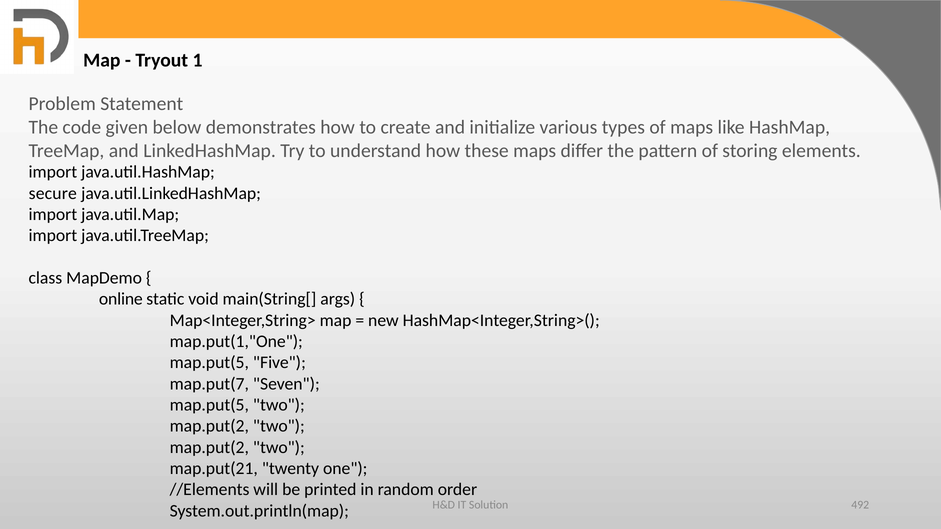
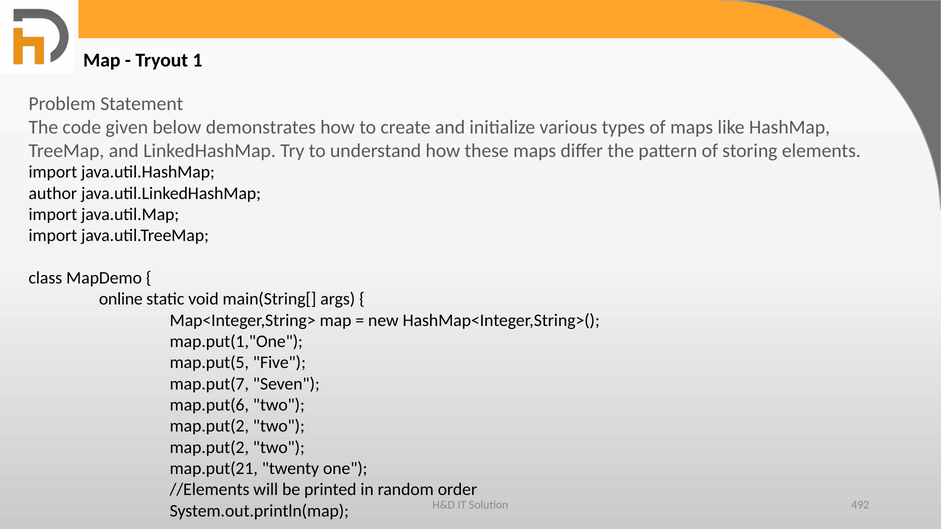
secure: secure -> author (53, 193)
map.put(5: map.put(5 -> map.put(6 (209, 405)
